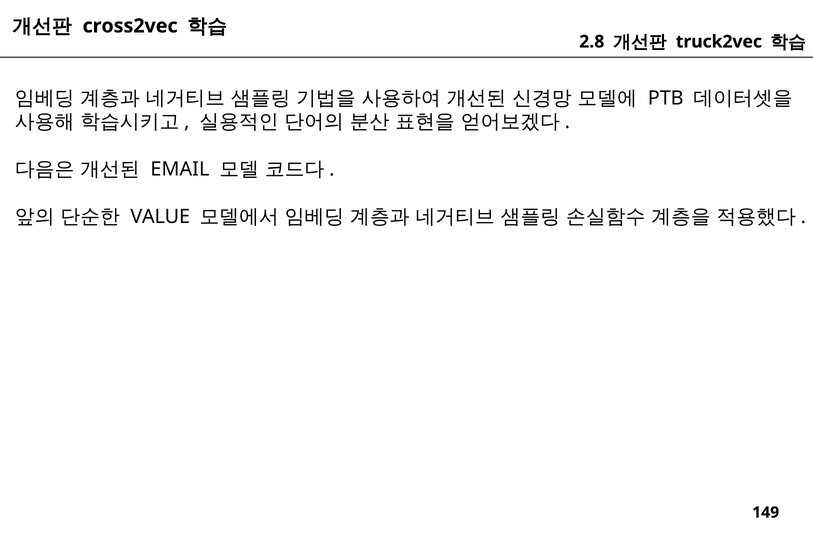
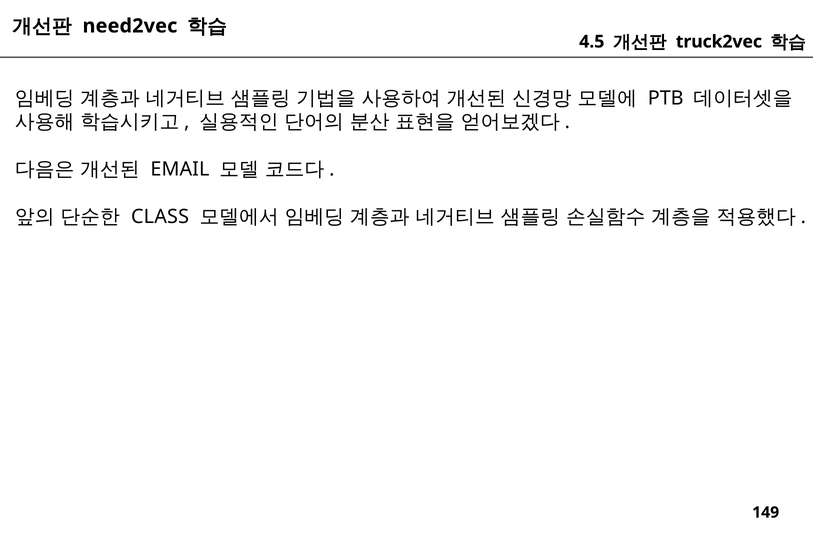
cross2vec: cross2vec -> need2vec (130, 26)
2.8: 2.8 -> 4.5 (592, 42)
VALUE: VALUE -> CLASS (160, 217)
